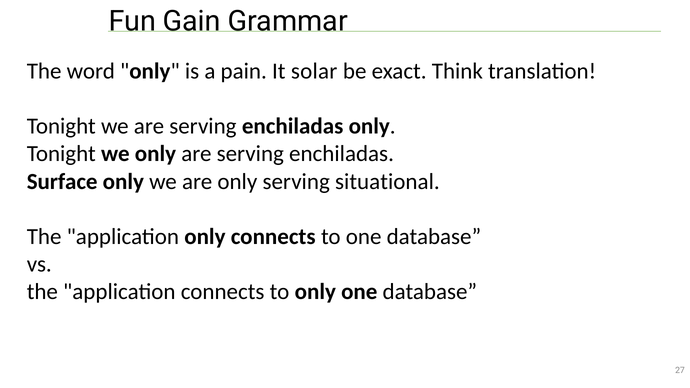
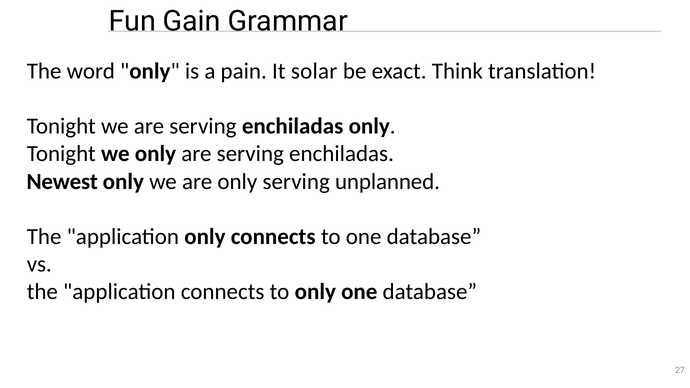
Surface: Surface -> Newest (62, 182)
situational: situational -> unplanned (387, 182)
